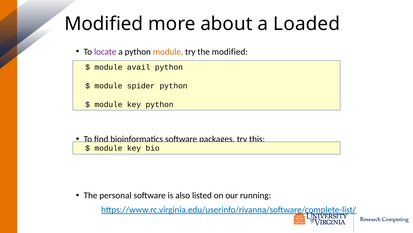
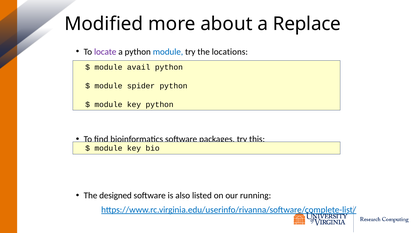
Loaded: Loaded -> Replace (307, 24)
module colour: orange -> blue (168, 52)
the modified: modified -> locations (230, 52)
personal: personal -> designed (116, 195)
